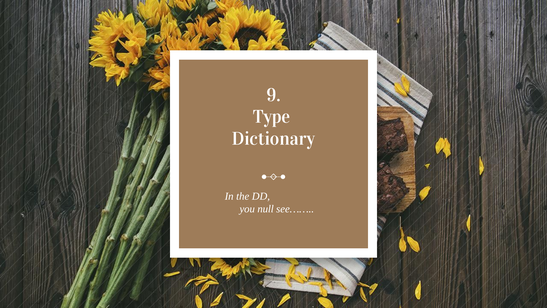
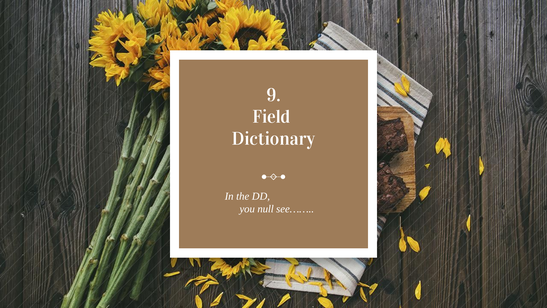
Type: Type -> Field (272, 117)
